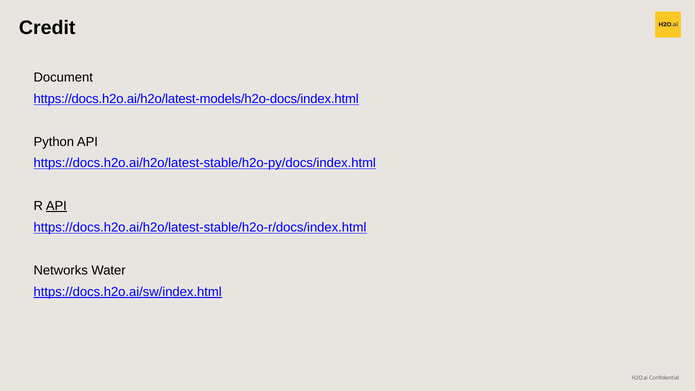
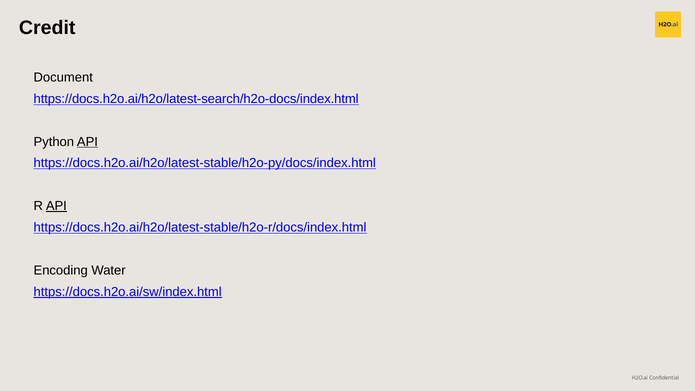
https://docs.h2o.ai/h2o/latest-models/h2o-docs/index.html: https://docs.h2o.ai/h2o/latest-models/h2o-docs/index.html -> https://docs.h2o.ai/h2o/latest-search/h2o-docs/index.html (196, 99)
API underline: none -> present (87, 142)
Networks: Networks -> Encoding (61, 270)
